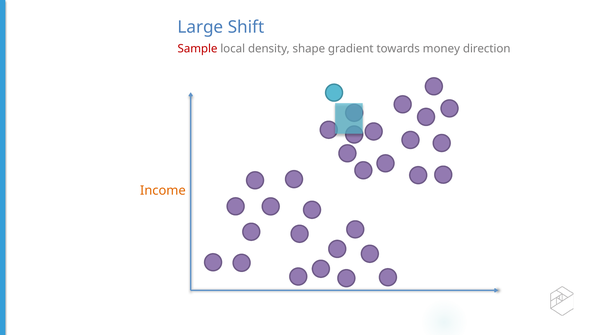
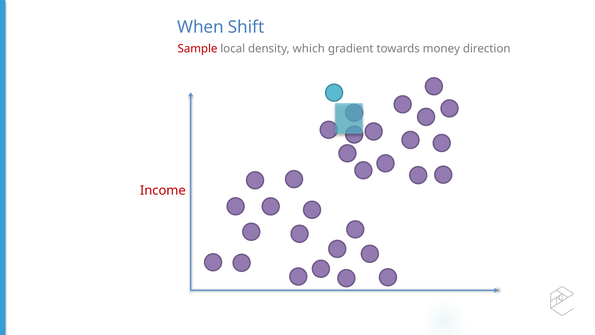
Large: Large -> When (200, 27)
shape: shape -> which (309, 49)
Income colour: orange -> red (163, 190)
